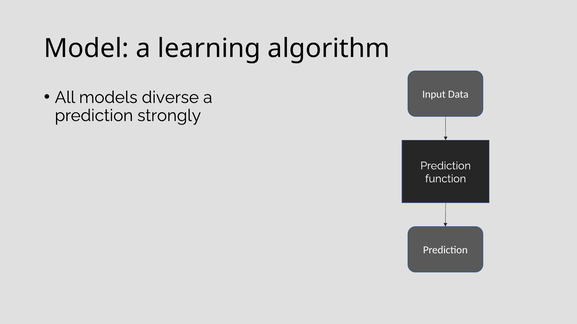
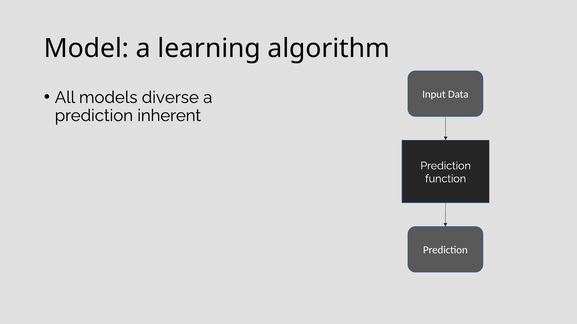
strongly: strongly -> inherent (169, 116)
